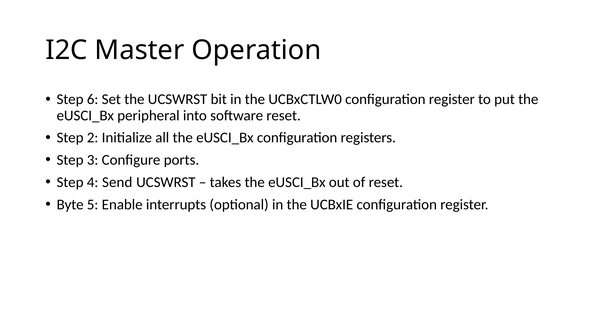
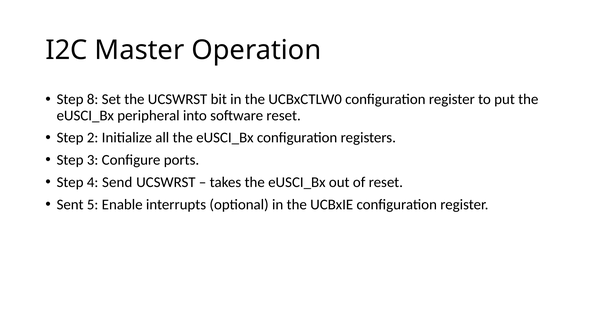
6: 6 -> 8 (93, 99)
Byte: Byte -> Sent (70, 205)
